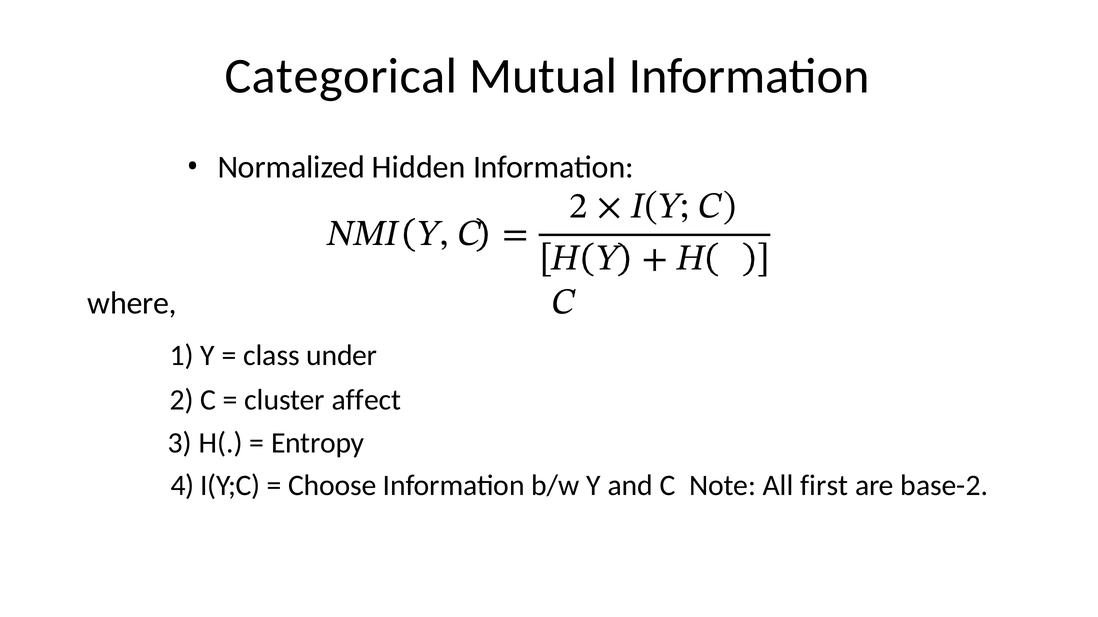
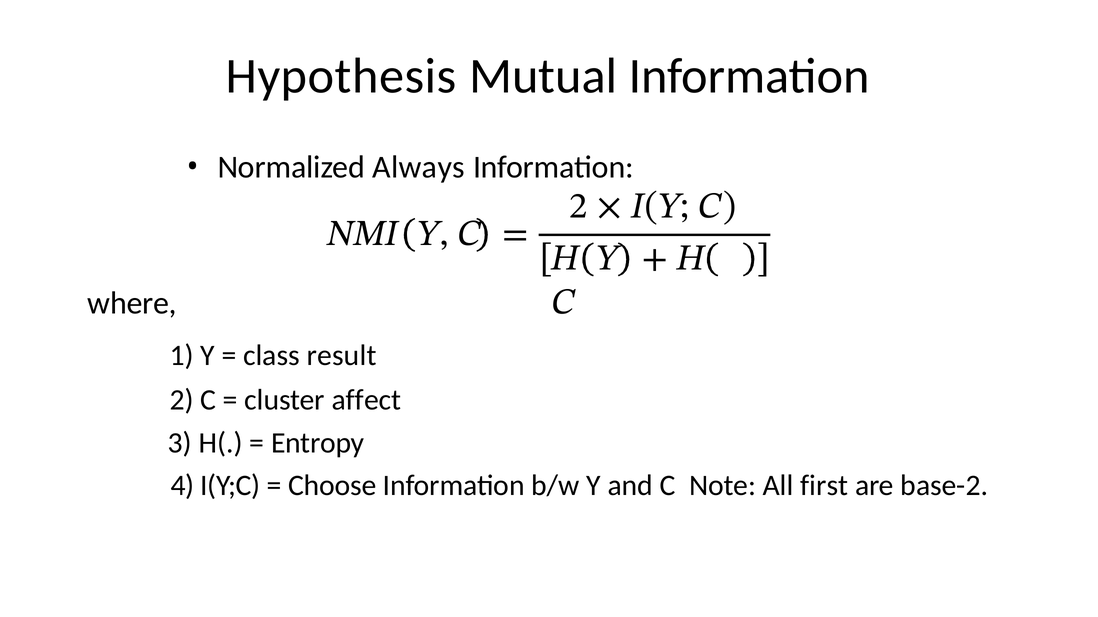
Categorical: Categorical -> Hypothesis (341, 76)
Hidden: Hidden -> Always (419, 168)
under: under -> result (342, 356)
